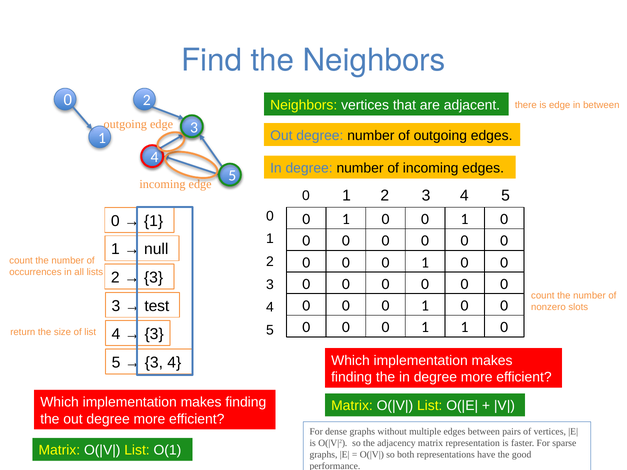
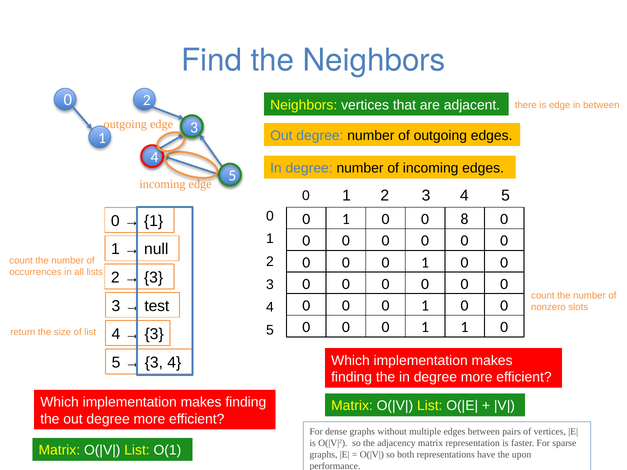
1 0 0 1: 1 -> 8 (465, 219)
good: good -> upon (522, 455)
